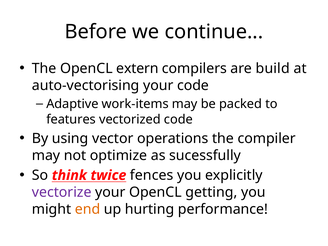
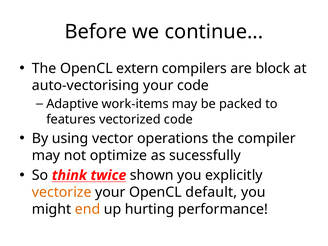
build: build -> block (273, 68)
fences: fences -> shown (152, 175)
vectorize colour: purple -> orange (62, 192)
getting: getting -> default (211, 192)
